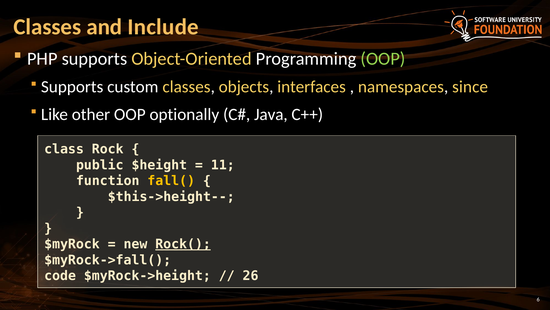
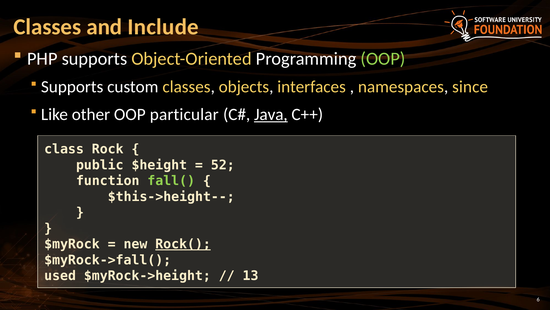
optionally: optionally -> particular (184, 114)
Java underline: none -> present (271, 114)
11: 11 -> 52 (223, 165)
fall( colour: yellow -> light green (171, 181)
code: code -> used (60, 275)
26: 26 -> 13 (251, 275)
